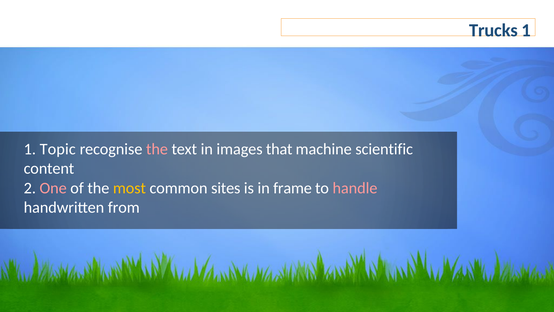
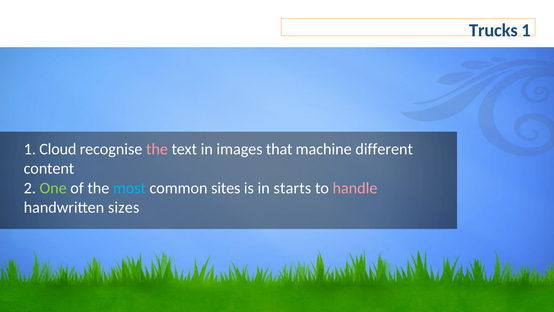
Topic: Topic -> Cloud (58, 149)
scientific: scientific -> different (384, 149)
One colour: pink -> light green (53, 188)
most colour: yellow -> light blue (129, 188)
frame: frame -> starts (292, 188)
from: from -> sizes (124, 207)
